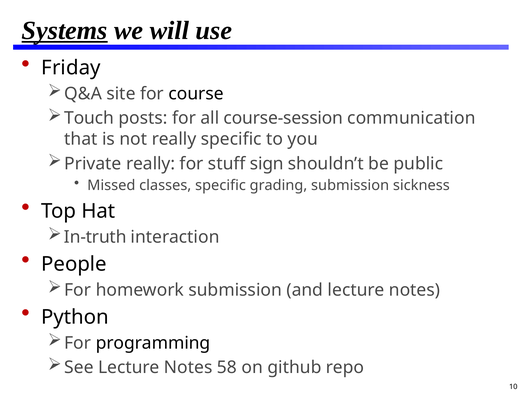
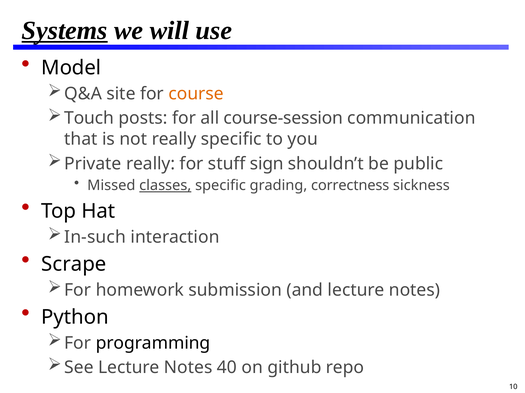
Friday: Friday -> Model (71, 68)
course colour: black -> orange (196, 94)
classes underline: none -> present (165, 186)
grading submission: submission -> correctness (350, 186)
In-truth: In-truth -> In-such (95, 237)
People: People -> Scrape (74, 264)
58: 58 -> 40 (227, 368)
